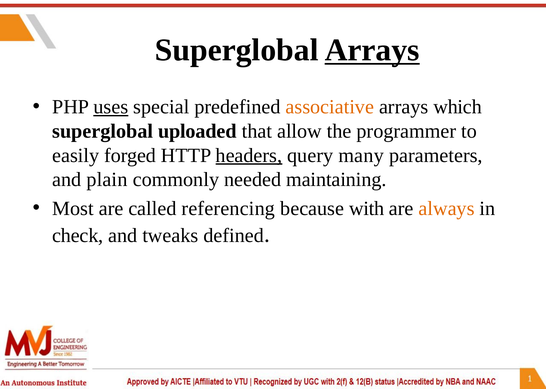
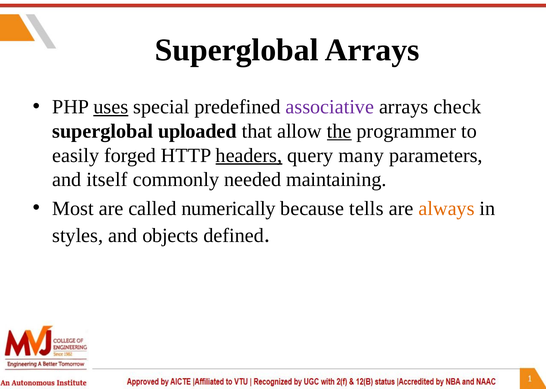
Arrays underline: present -> none (372, 50)
associative colour: orange -> purple (330, 107)
which: which -> check (457, 107)
the underline: none -> present (339, 131)
plain: plain -> itself (107, 180)
referencing: referencing -> numerically (228, 208)
with: with -> tells (366, 208)
check: check -> styles (78, 236)
tweaks: tweaks -> objects (170, 236)
